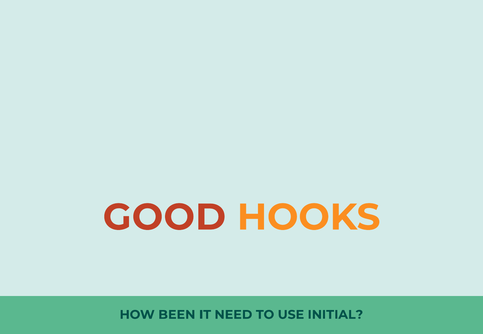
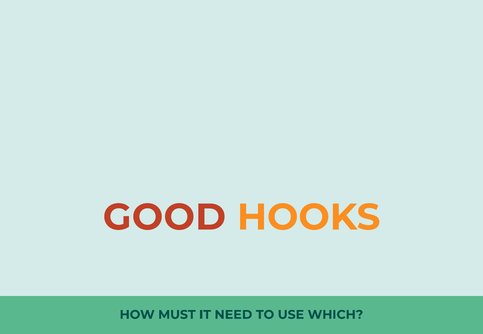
BEEN: BEEN -> MUST (177, 315)
INITIAL: INITIAL -> WHICH (335, 315)
